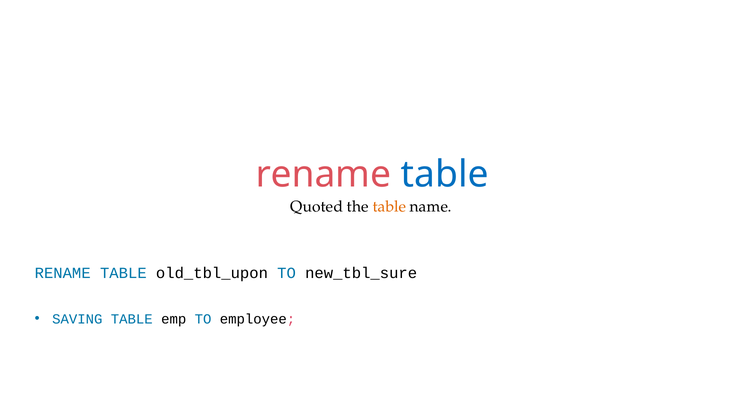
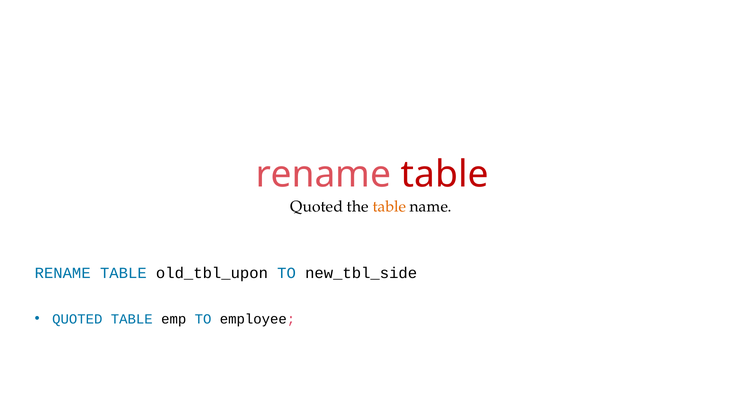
table colour: blue -> red (445, 175)
new_tbl_sure: new_tbl_sure -> new_tbl_side (361, 273)
SAVING: SAVING -> QUOTED (77, 319)
